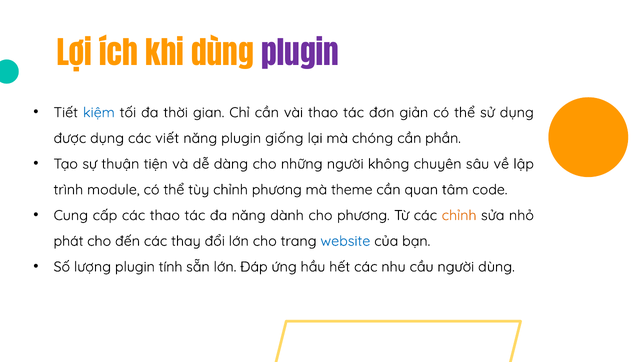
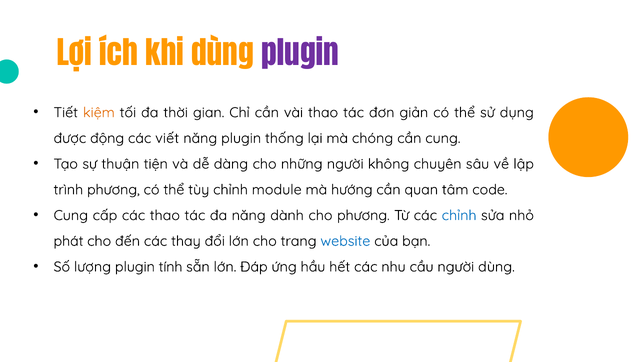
kiệm colour: blue -> orange (99, 112)
được dụng: dụng -> động (107, 138)
giống: giống -> thống (284, 138)
cần phần: phần -> cung (443, 138)
trình module: module -> phương (113, 190)
chỉnh phương: phương -> module (277, 190)
theme: theme -> hướng (352, 190)
chỉnh colour: orange -> blue (459, 215)
